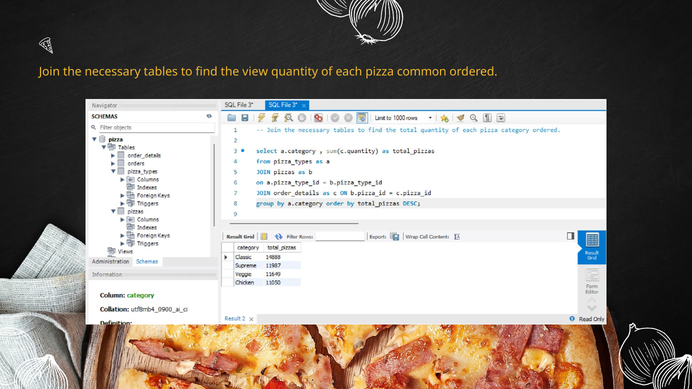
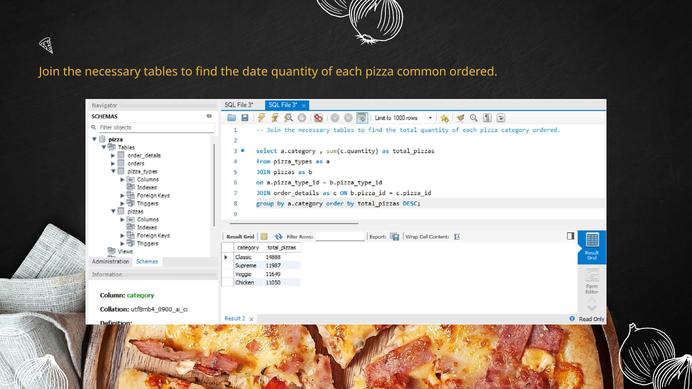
view: view -> date (255, 72)
